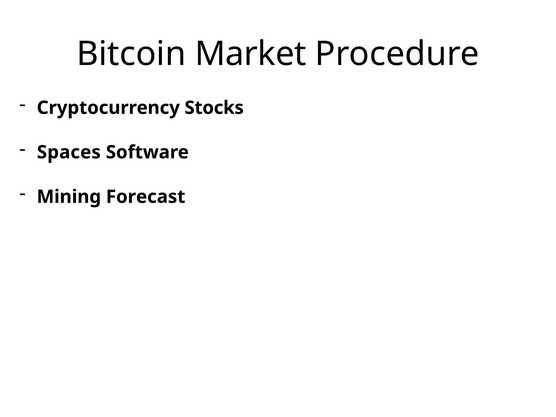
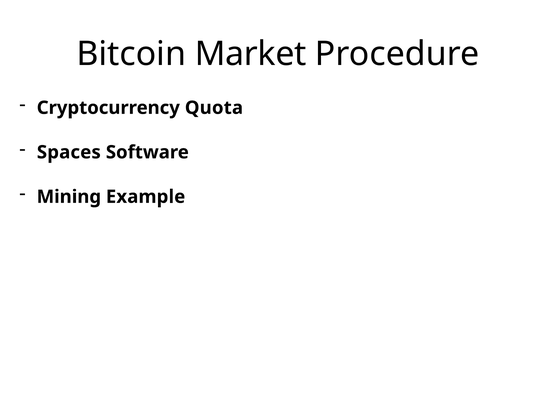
Stocks: Stocks -> Quota (214, 108)
Forecast: Forecast -> Example (146, 197)
